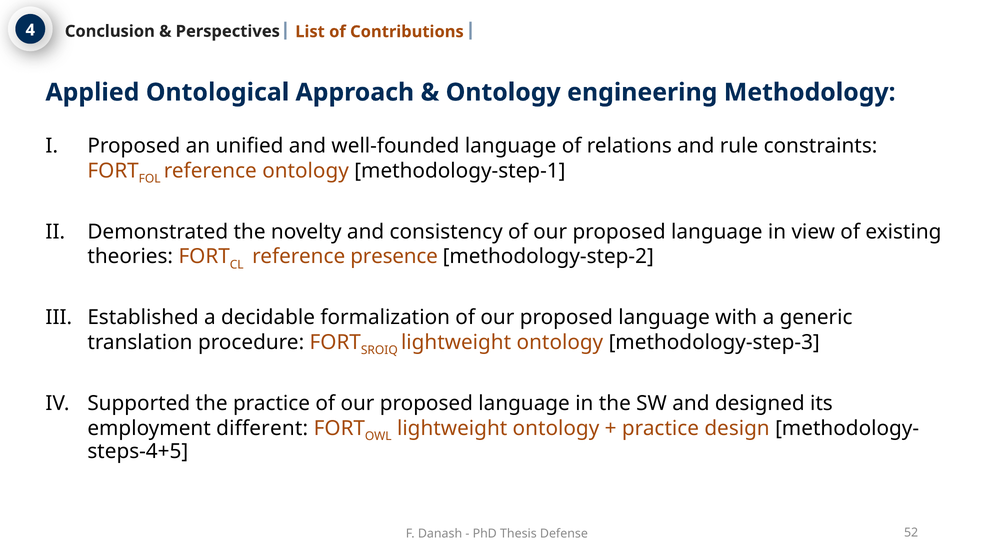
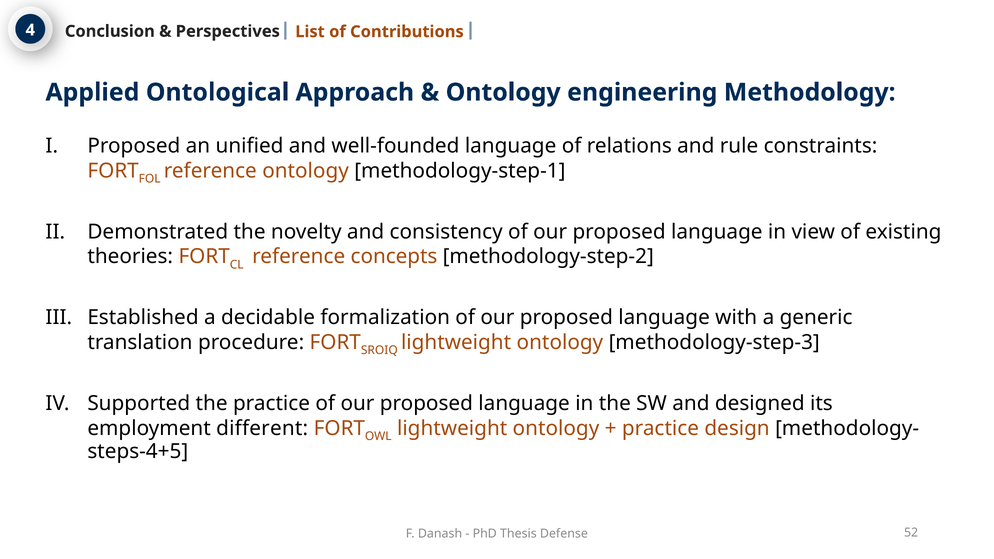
presence: presence -> concepts (394, 257)
